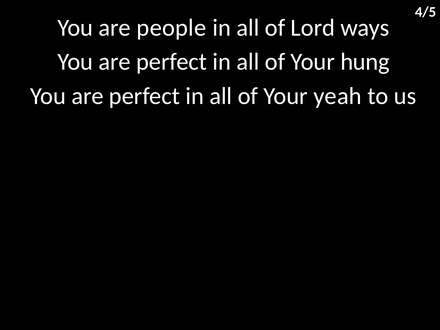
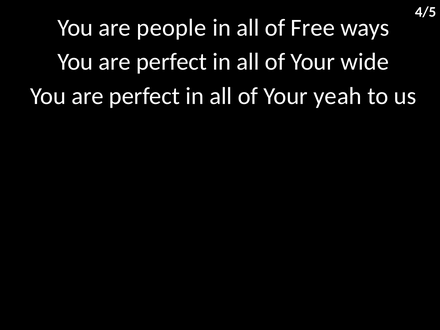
Lord: Lord -> Free (313, 28)
hung: hung -> wide (365, 62)
